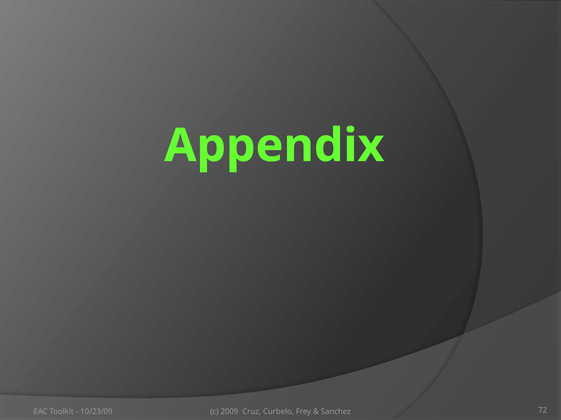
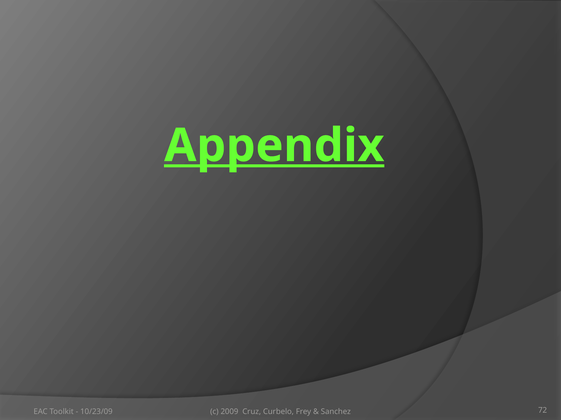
Appendix underline: none -> present (274, 146)
